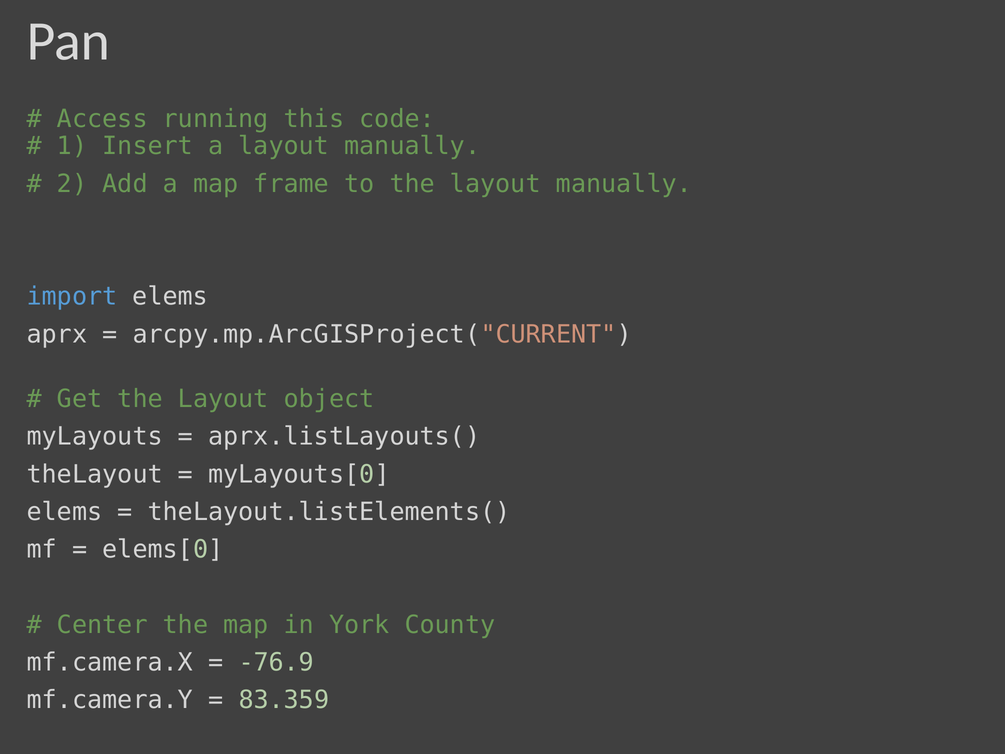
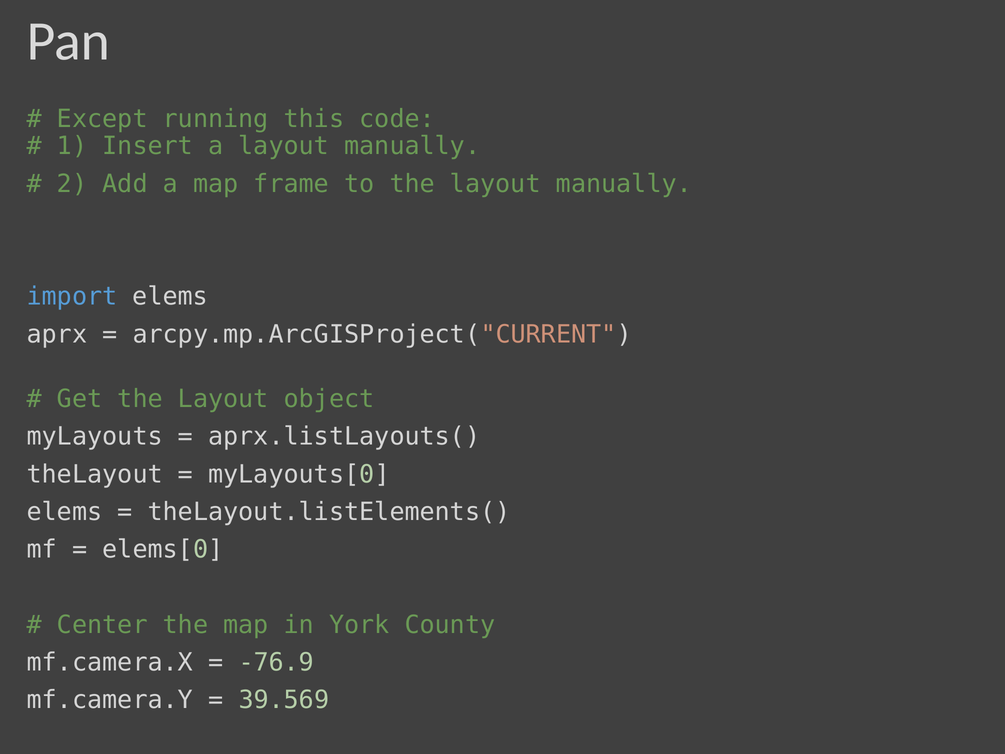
Access: Access -> Except (102, 119)
83.359: 83.359 -> 39.569 (284, 700)
